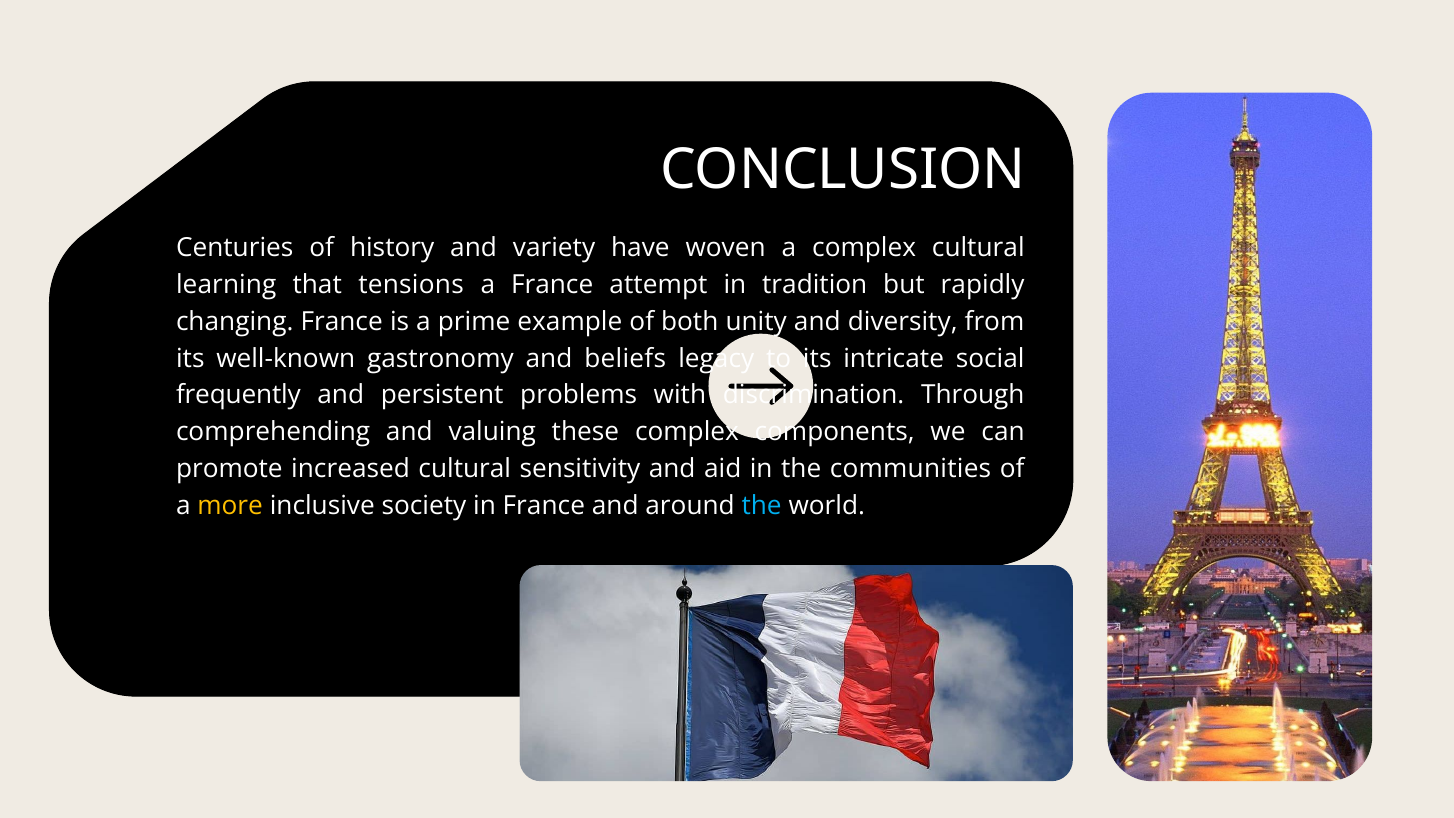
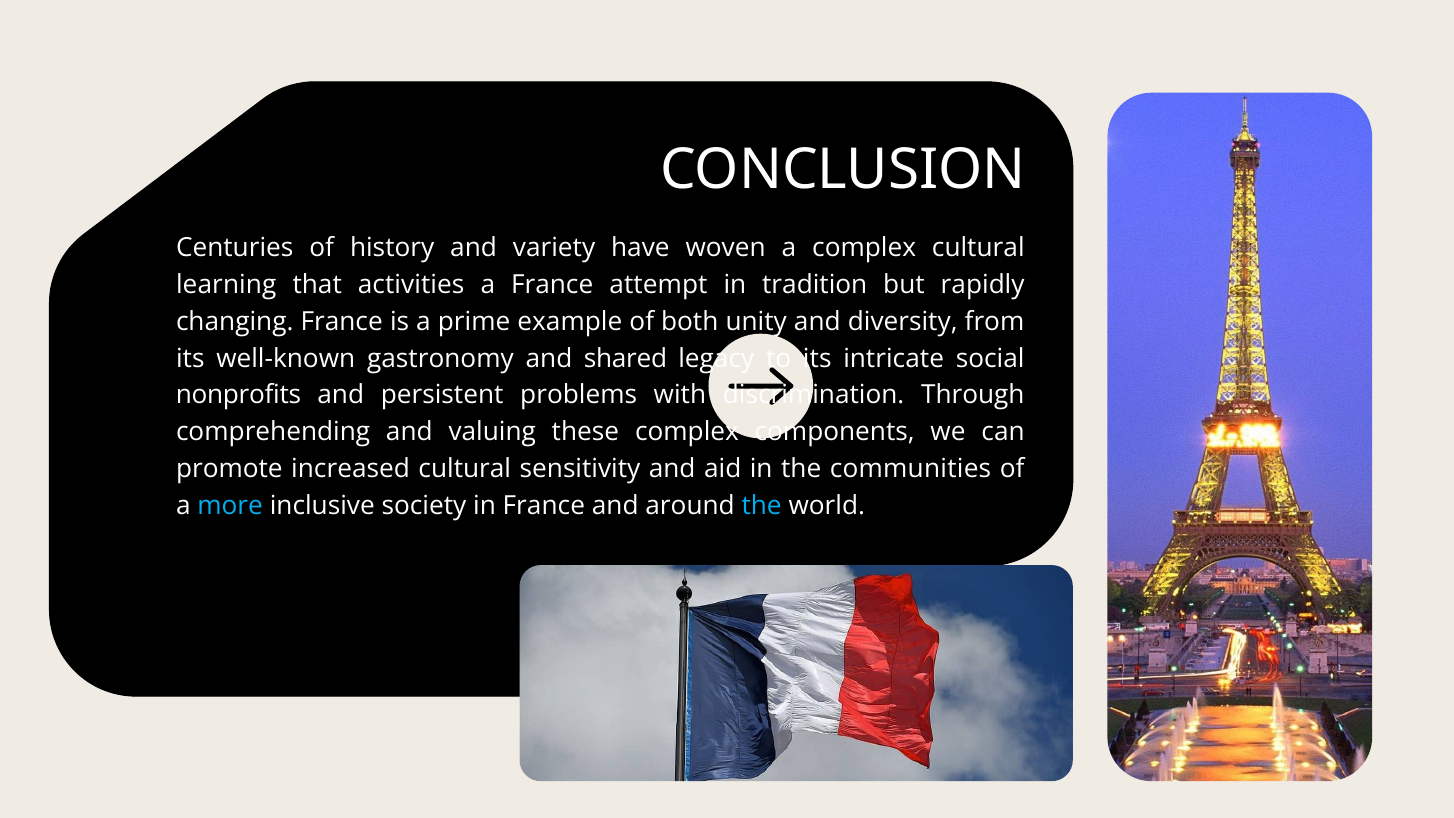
tensions: tensions -> activities (411, 285)
beliefs: beliefs -> shared (625, 358)
frequently: frequently -> nonprofits (238, 395)
more colour: yellow -> light blue (230, 506)
